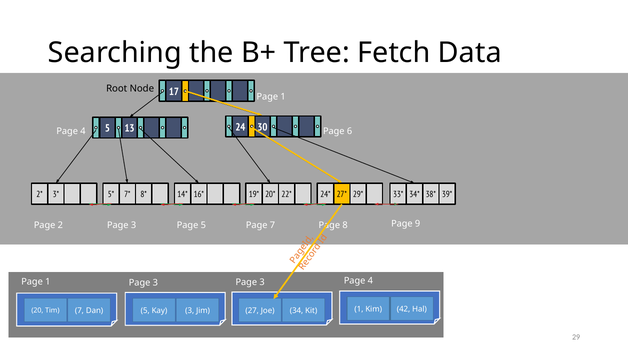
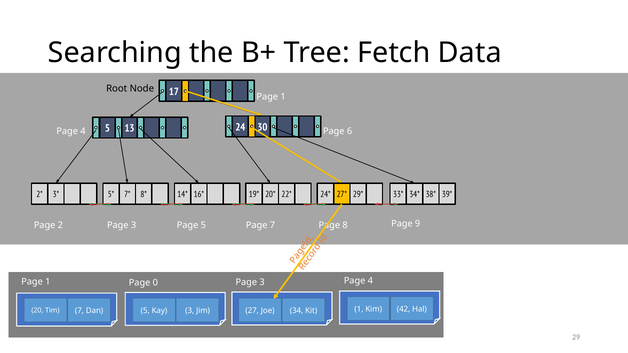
1 Page 3: 3 -> 0 (155, 283)
